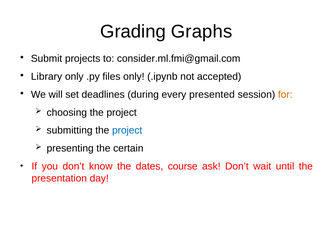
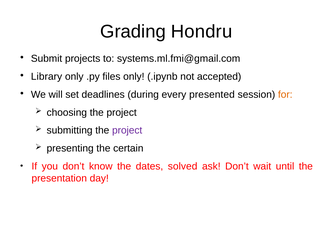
Graphs: Graphs -> Hondru (202, 32)
consider.ml.fmi@gmail.com: consider.ml.fmi@gmail.com -> systems.ml.fmi@gmail.com (179, 59)
project colour: blue -> purple (127, 131)
course: course -> solved (183, 167)
